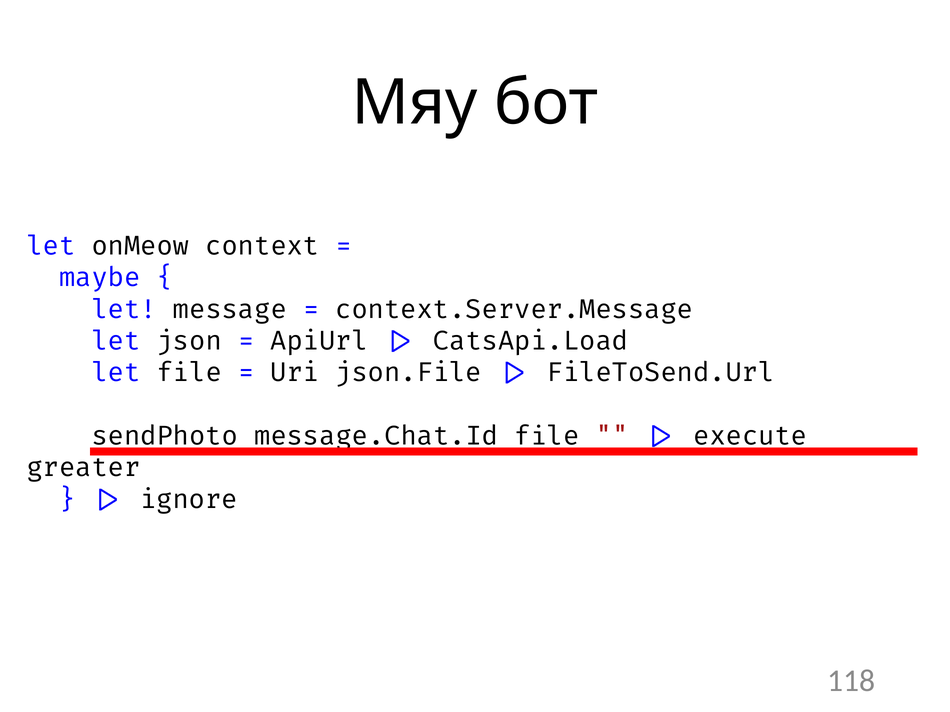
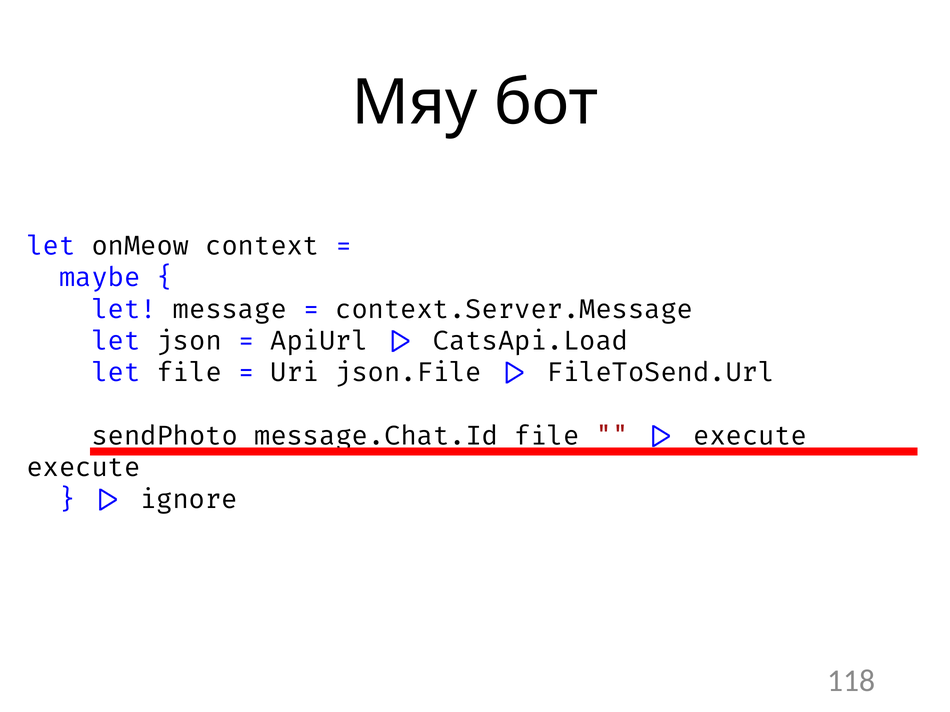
greater: greater -> execute (83, 468)
